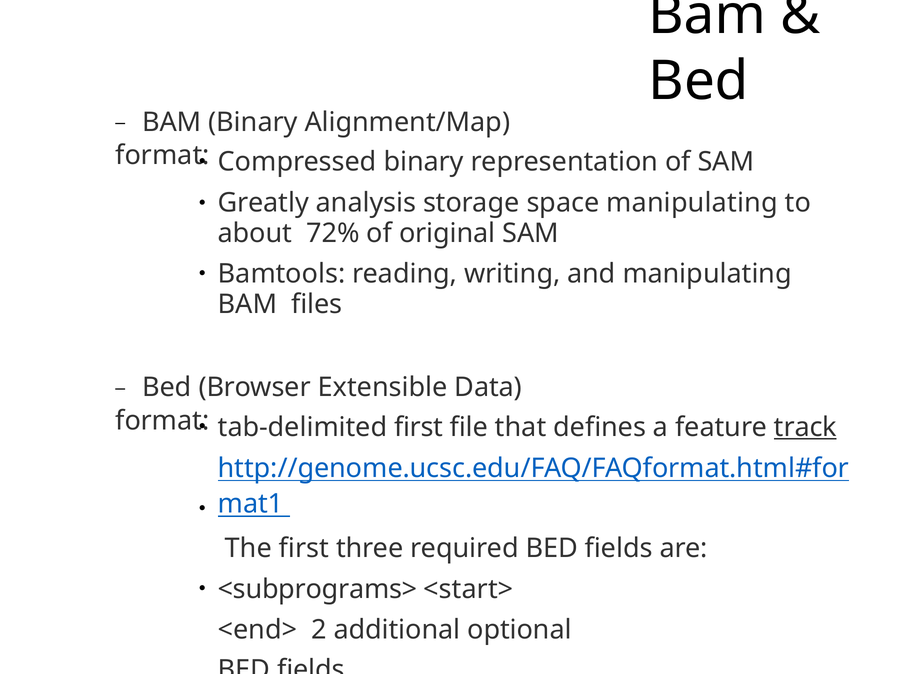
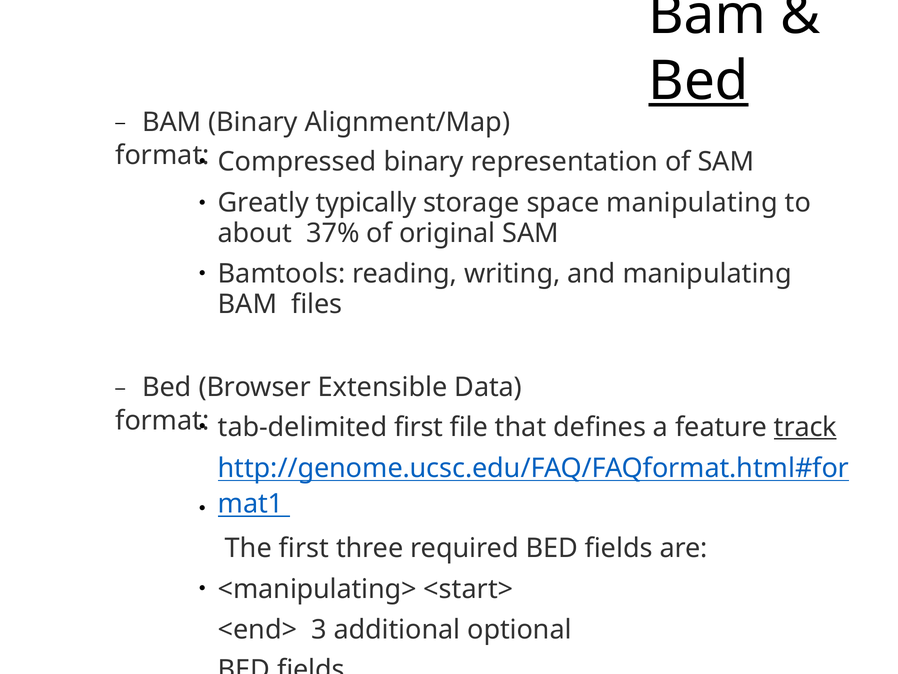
Bed underline: none -> present (699, 81)
analysis: analysis -> typically (366, 203)
72%: 72% -> 37% (333, 233)
<subprograms>: <subprograms> -> <manipulating> (317, 589)
2: 2 -> 3 (319, 629)
